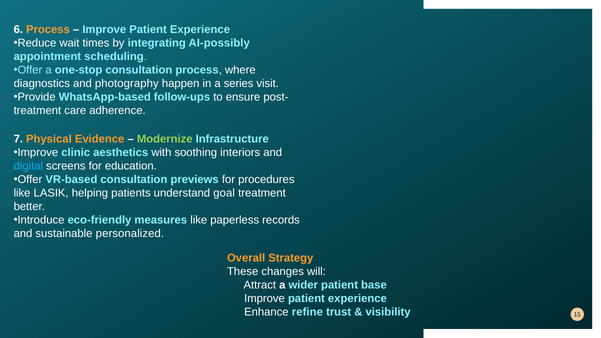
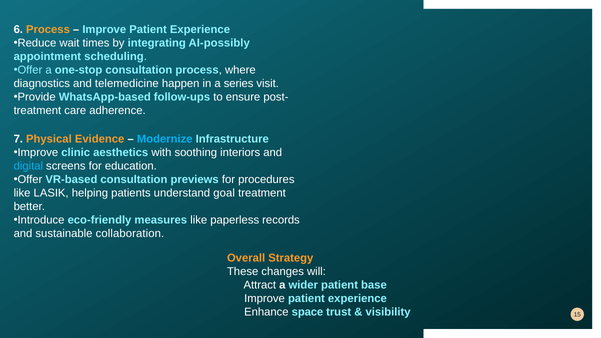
photography: photography -> telemedicine (127, 84)
Modernize colour: light green -> light blue (165, 139)
personalized: personalized -> collaboration (130, 234)
refine: refine -> space (307, 312)
